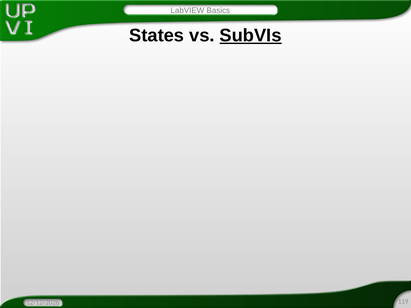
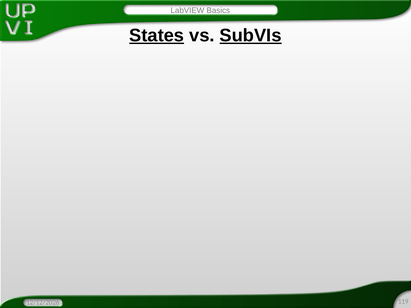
States underline: none -> present (157, 36)
